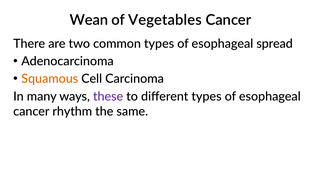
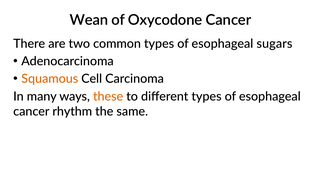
Vegetables: Vegetables -> Oxycodone (165, 20)
spread: spread -> sugars (274, 44)
these colour: purple -> orange (108, 96)
